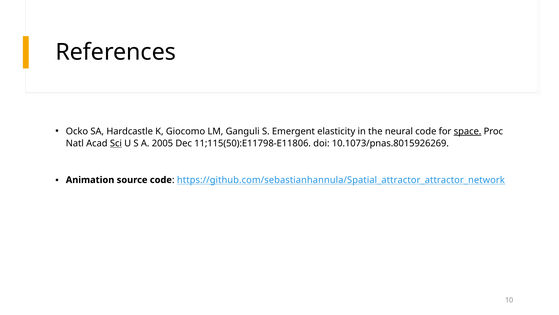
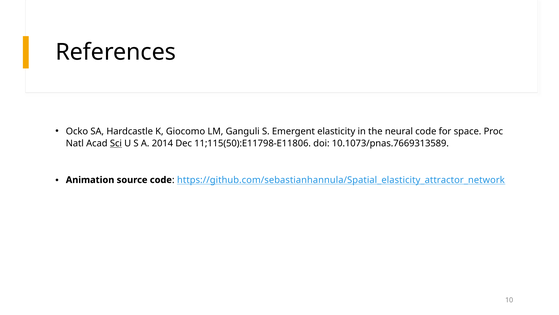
space underline: present -> none (468, 131)
2005: 2005 -> 2014 (162, 143)
10.1073/pnas.8015926269: 10.1073/pnas.8015926269 -> 10.1073/pnas.7669313589 (390, 143)
https://github.com/sebastianhannula/Spatial_attractor_attractor_network: https://github.com/sebastianhannula/Spatial_attractor_attractor_network -> https://github.com/sebastianhannula/Spatial_elasticity_attractor_network (341, 180)
